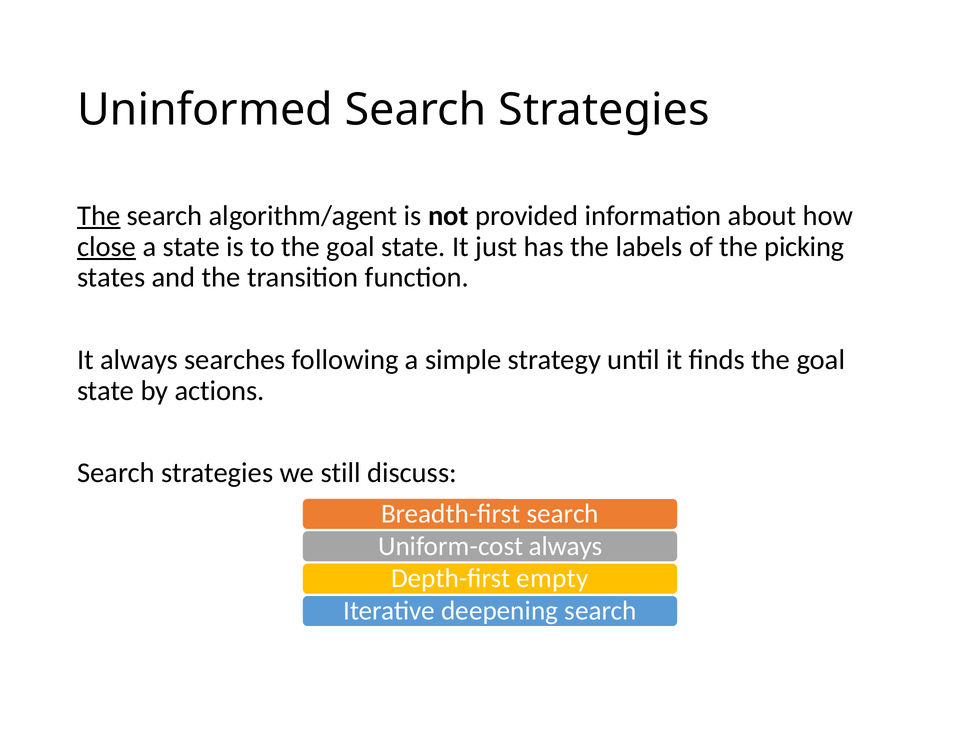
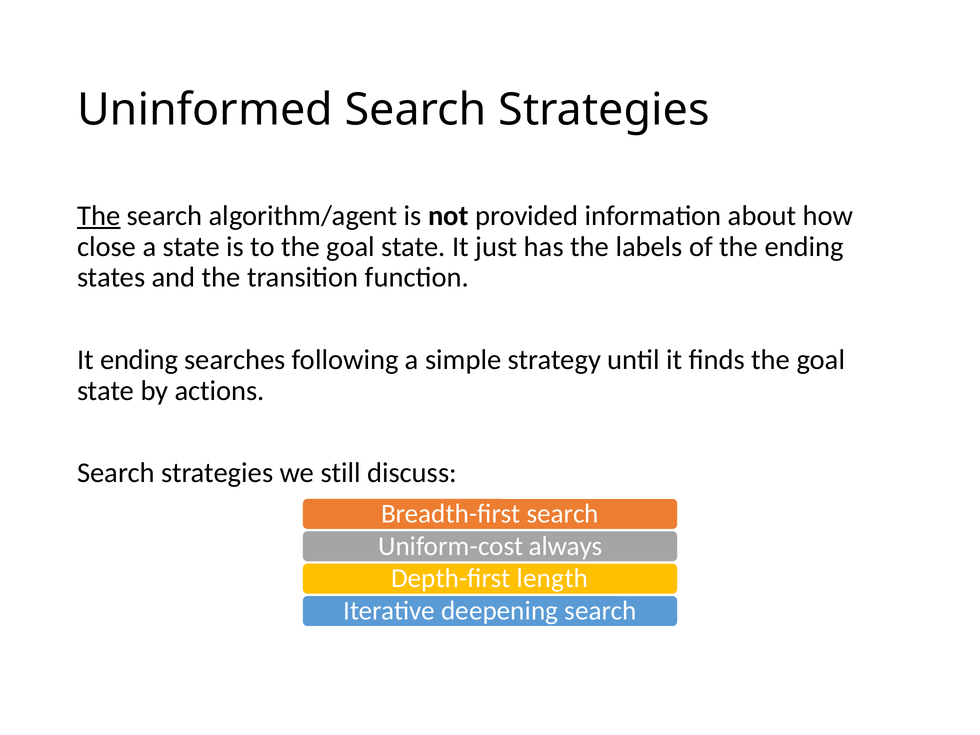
close underline: present -> none (107, 247)
the picking: picking -> ending (804, 247)
It always: always -> ending (139, 360)
empty: empty -> length (552, 579)
